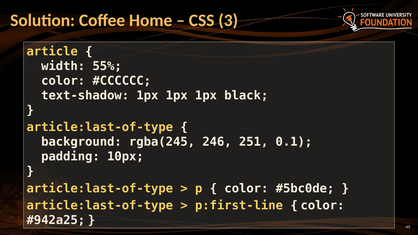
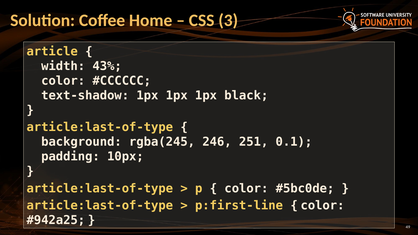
55%: 55% -> 43% (107, 66)
